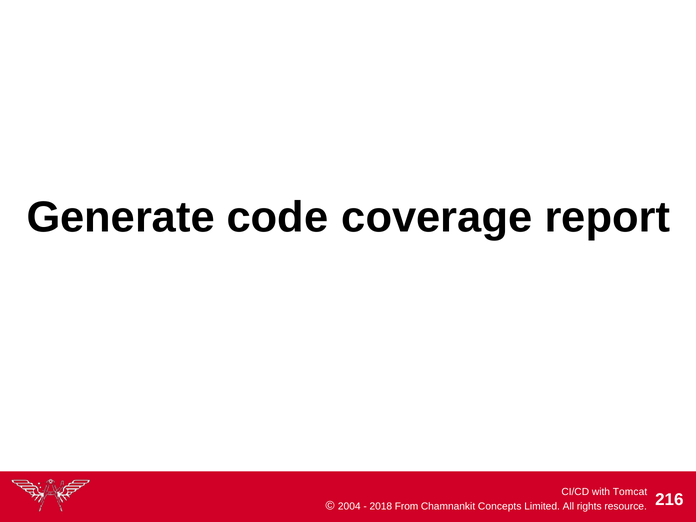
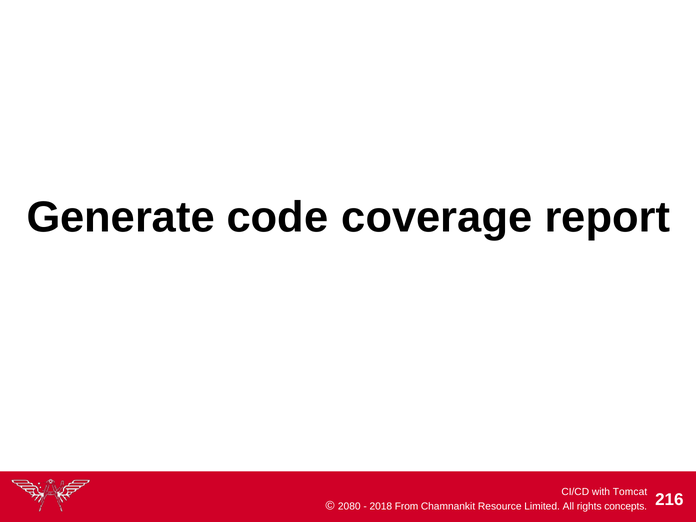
2004: 2004 -> 2080 (349, 507)
Concepts: Concepts -> Resource (500, 507)
resource: resource -> concepts (626, 507)
